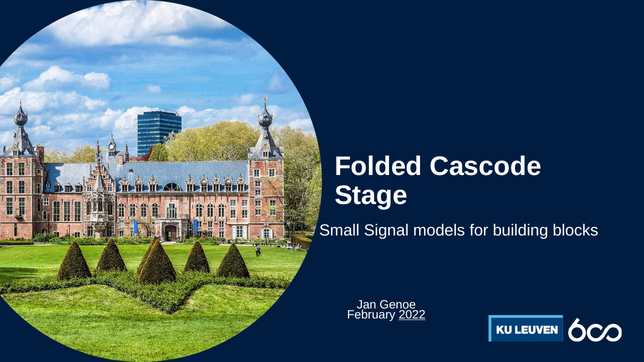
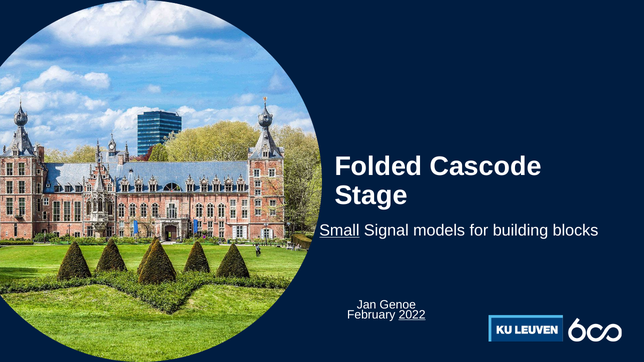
Small underline: none -> present (339, 230)
